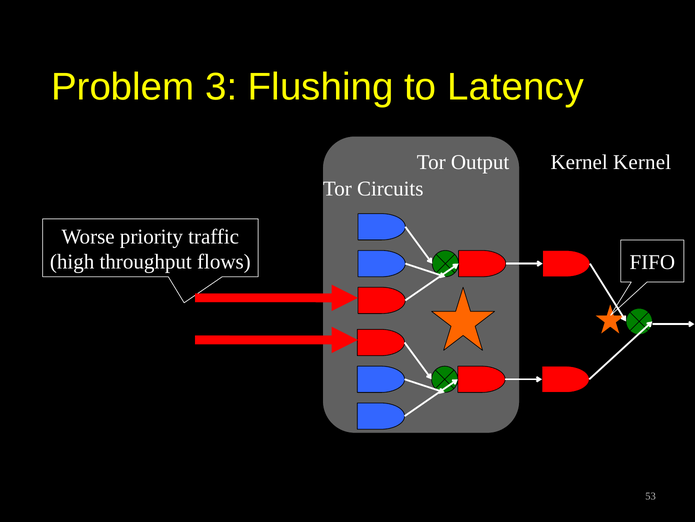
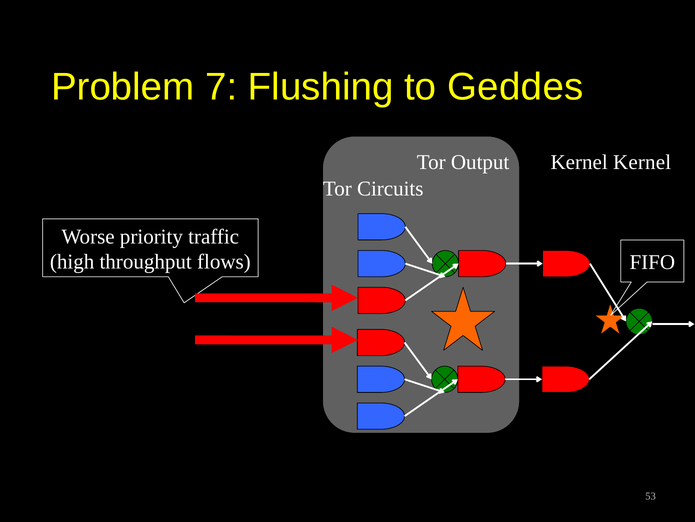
3: 3 -> 7 (221, 87)
Latency: Latency -> Geddes (515, 87)
